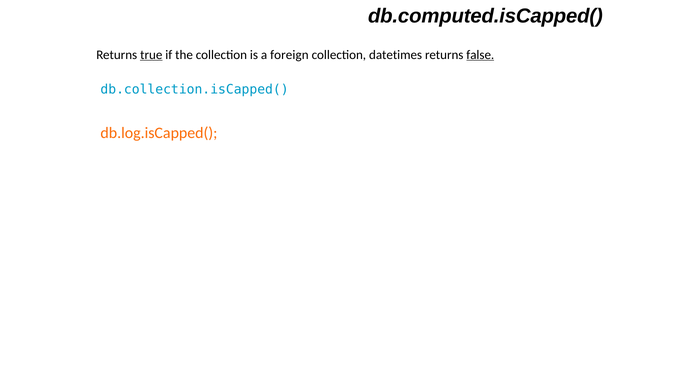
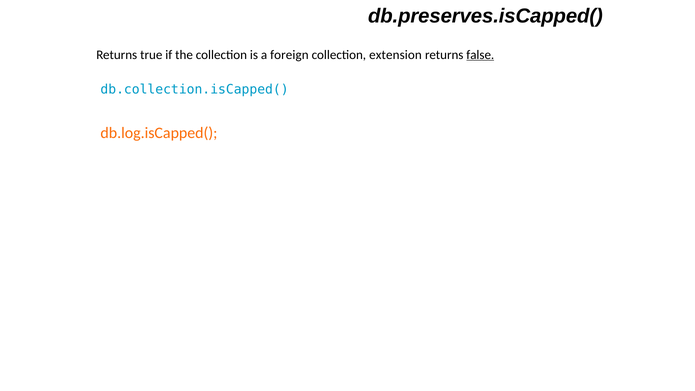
db.computed.isCapped(: db.computed.isCapped( -> db.preserves.isCapped( (485, 16)
true underline: present -> none (151, 55)
datetimes: datetimes -> extension (396, 55)
